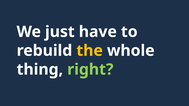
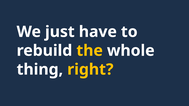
right colour: light green -> yellow (90, 70)
